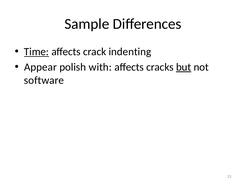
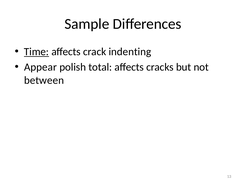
with: with -> total (100, 67)
but underline: present -> none (184, 67)
software: software -> between (44, 80)
